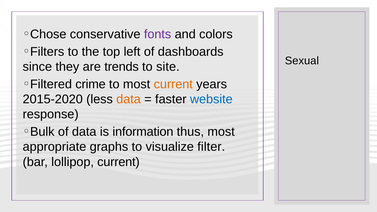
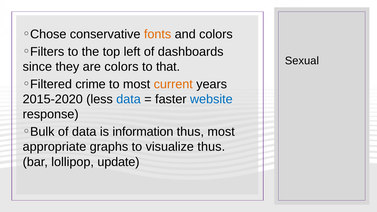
fonts colour: purple -> orange (158, 34)
are trends: trends -> colors (121, 67)
site: site -> that (168, 67)
data colour: orange -> blue (129, 99)
visualize filter: filter -> thus (211, 147)
lollipop current: current -> update (118, 162)
